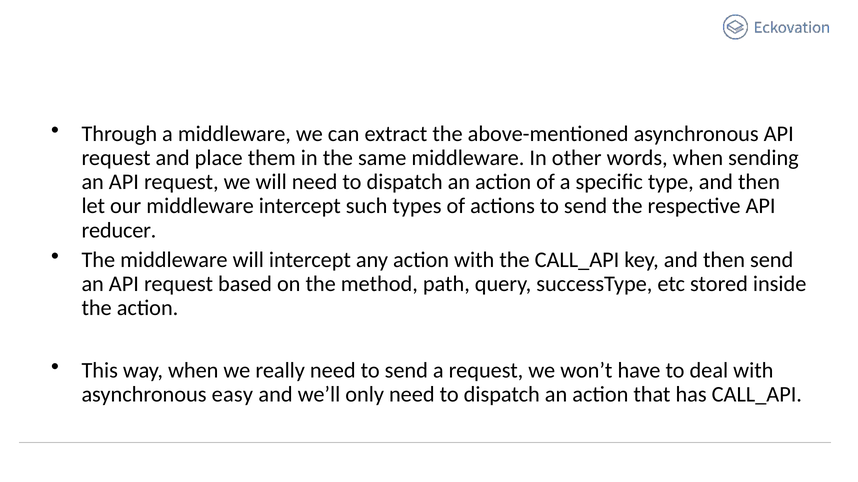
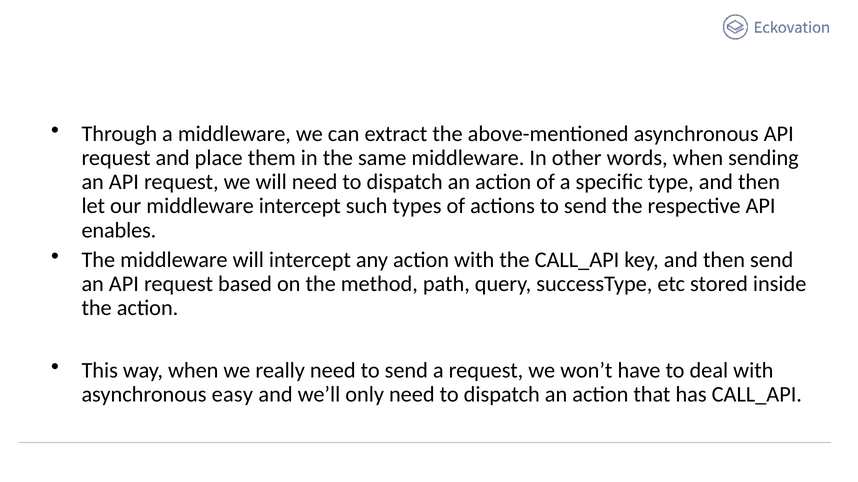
reducer: reducer -> enables (119, 230)
